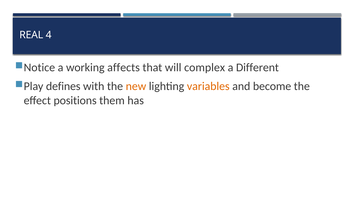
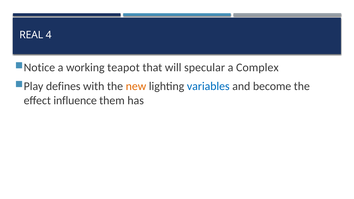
affects: affects -> teapot (124, 68)
complex: complex -> specular (205, 68)
Different: Different -> Complex (257, 68)
variables colour: orange -> blue (208, 86)
positions: positions -> influence (75, 101)
